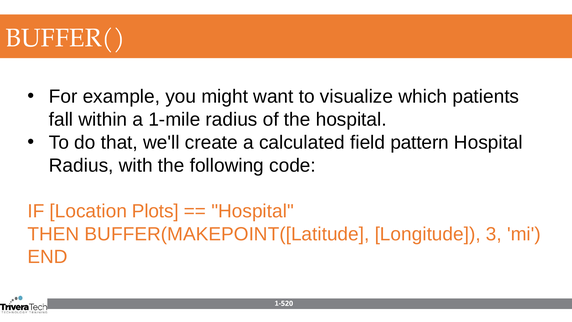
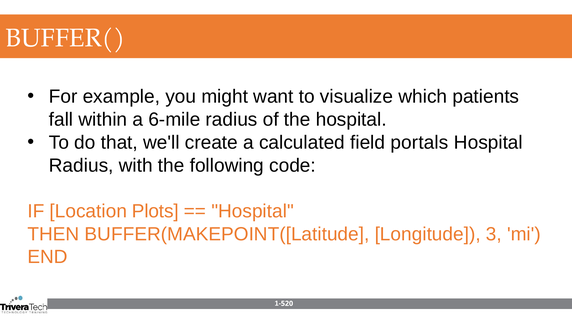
1-mile: 1-mile -> 6-mile (174, 120)
pattern: pattern -> portals (419, 142)
